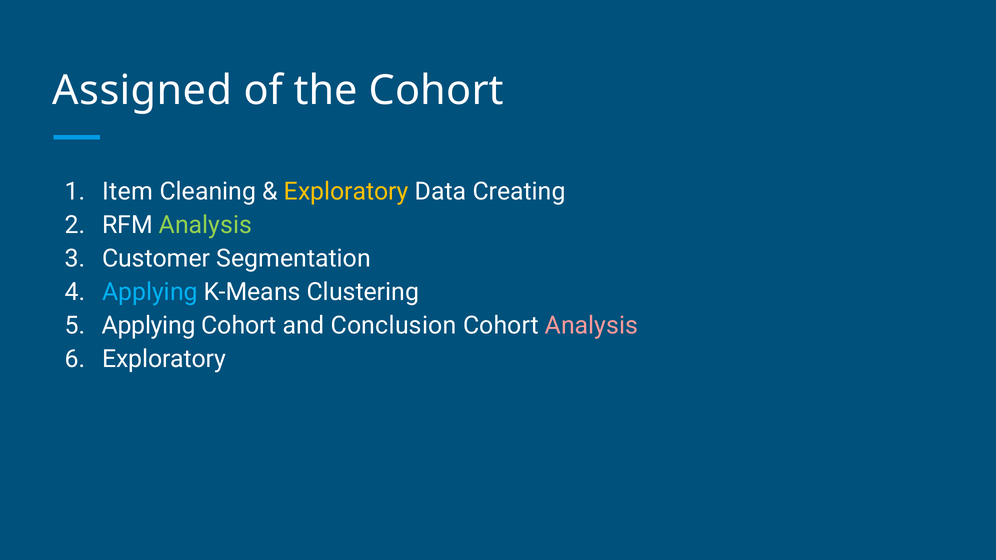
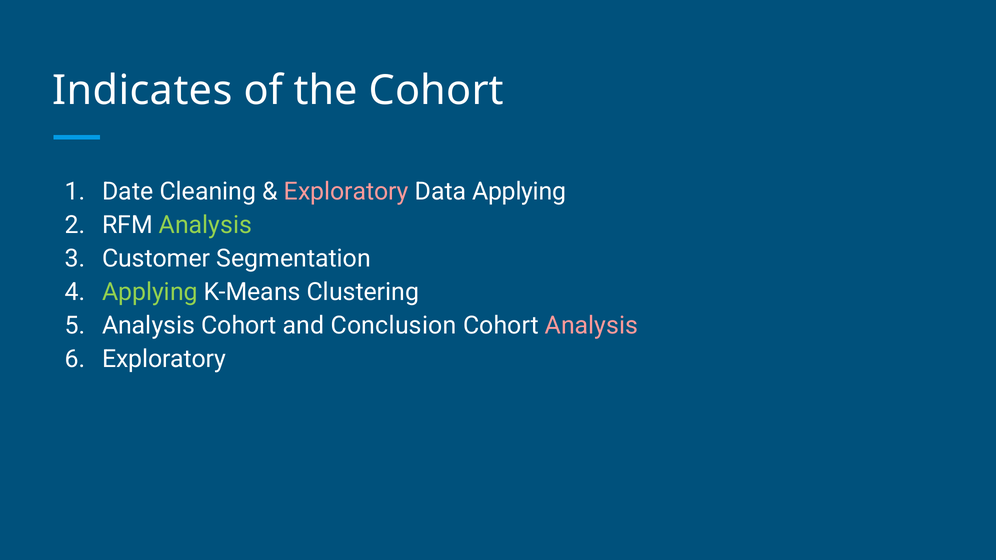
Assigned: Assigned -> Indicates (142, 90)
Item: Item -> Date (128, 191)
Exploratory colour: yellow -> pink (346, 191)
Data Creating: Creating -> Applying (519, 191)
Applying colour: light blue -> light green (150, 292)
Applying: Applying -> Analysis (149, 326)
